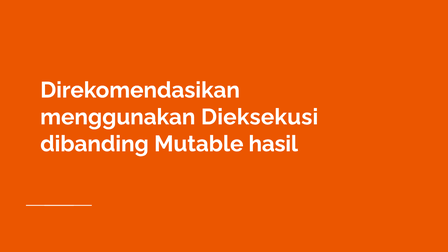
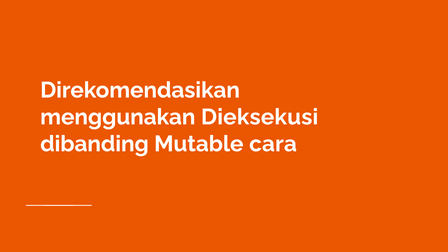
hasil: hasil -> cara (273, 144)
